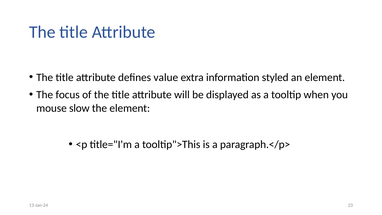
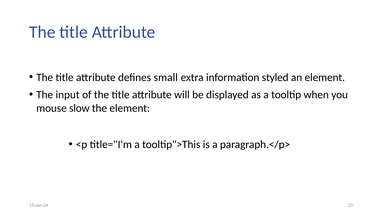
value: value -> small (166, 77)
focus: focus -> input (68, 95)
